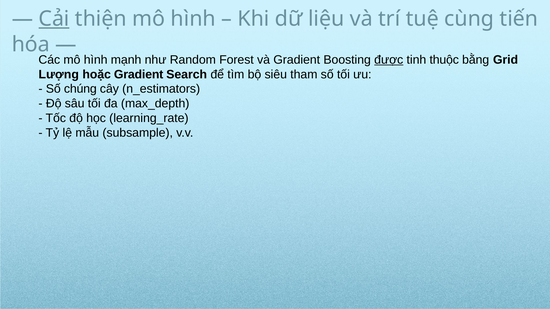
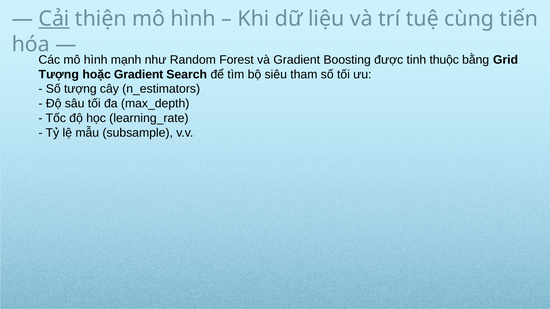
được underline: present -> none (389, 60)
Lượng: Lượng -> Tượng (59, 74)
Số chúng: chúng -> tượng (80, 89)
